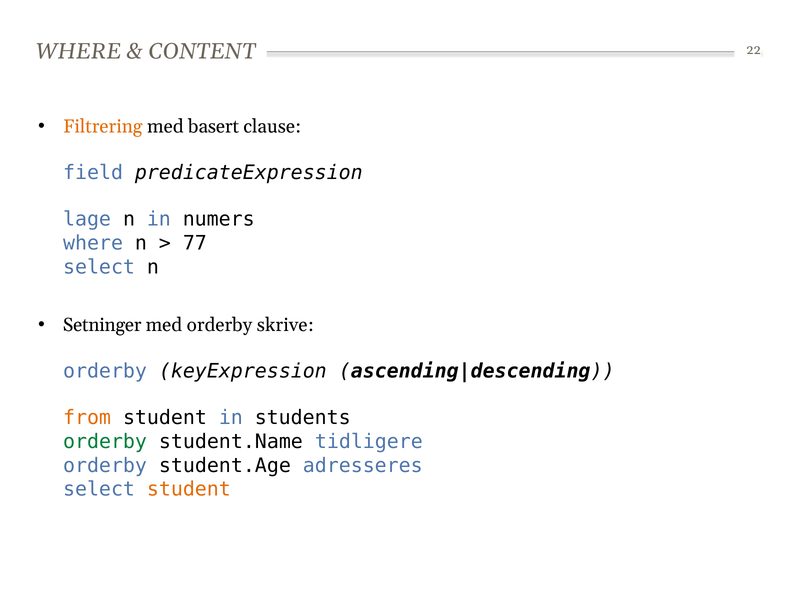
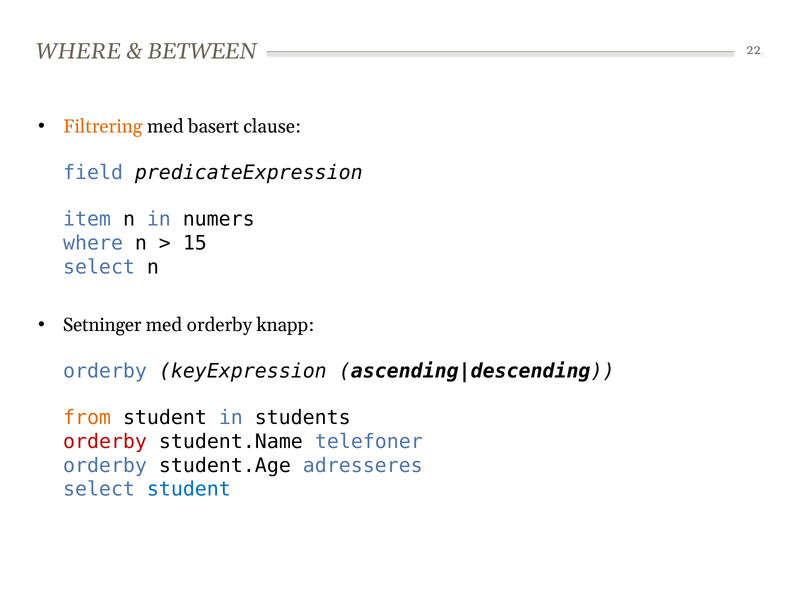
CONTENT: CONTENT -> BETWEEN (202, 51)
lage: lage -> item (87, 219)
77: 77 -> 15 (195, 243)
skrive: skrive -> knapp (285, 325)
orderby colour: green -> red (105, 441)
tidligere: tidligere -> telefoner (369, 441)
student colour: orange -> blue (189, 489)
